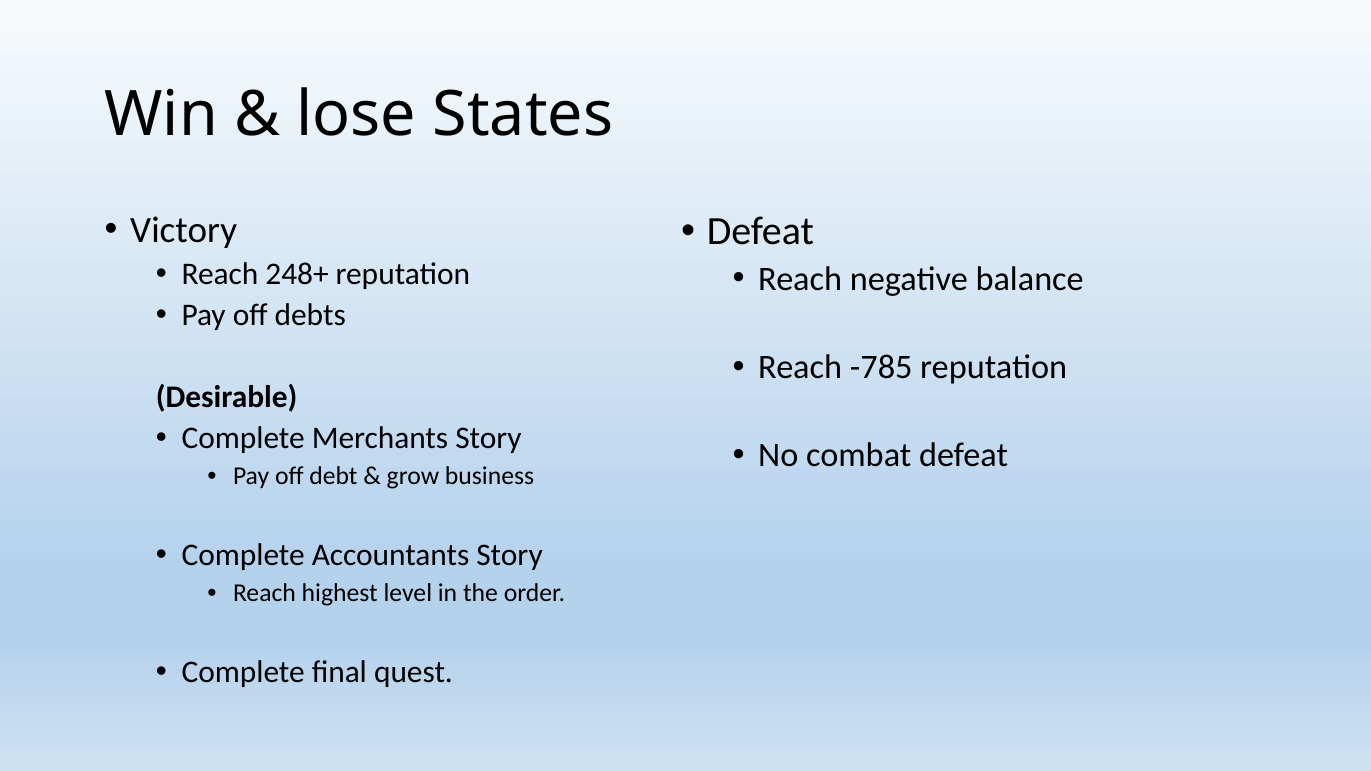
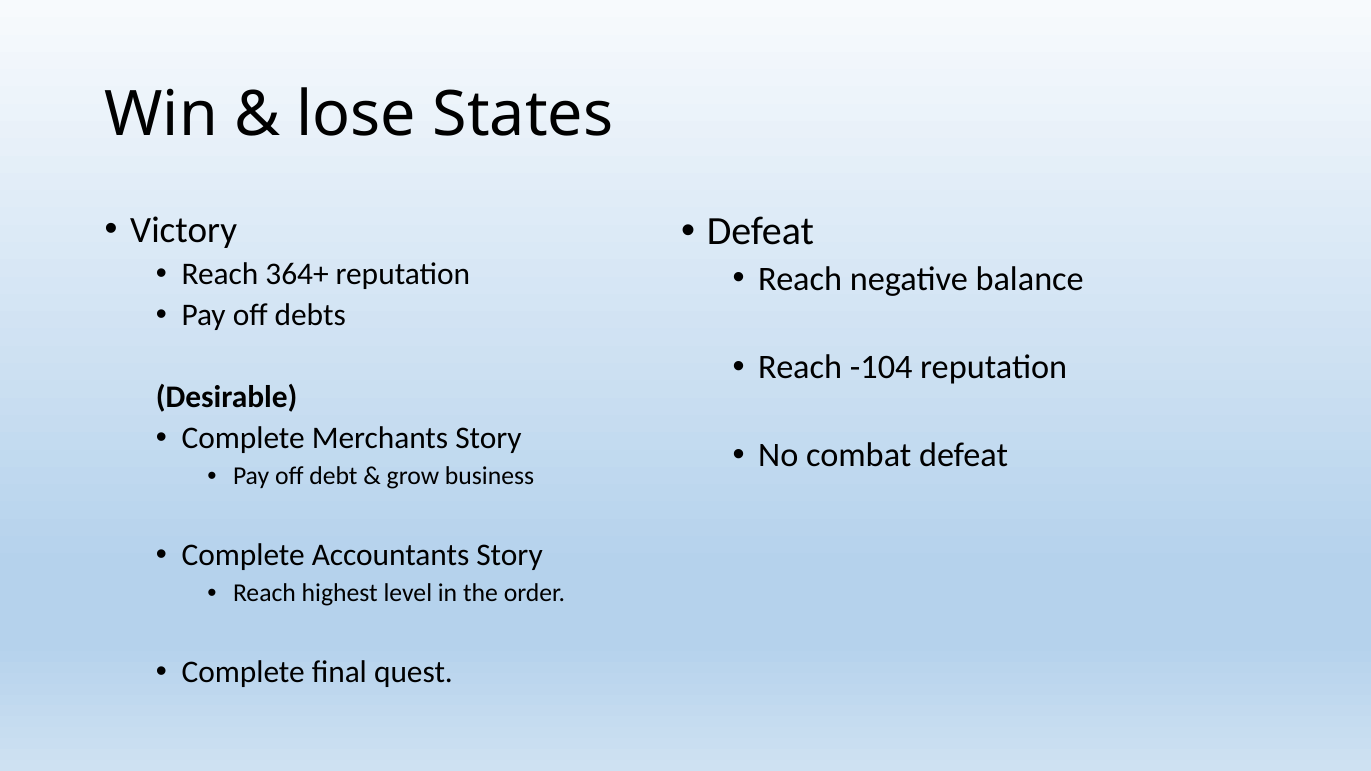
248+: 248+ -> 364+ (297, 274)
-785: -785 -> -104 (881, 367)
